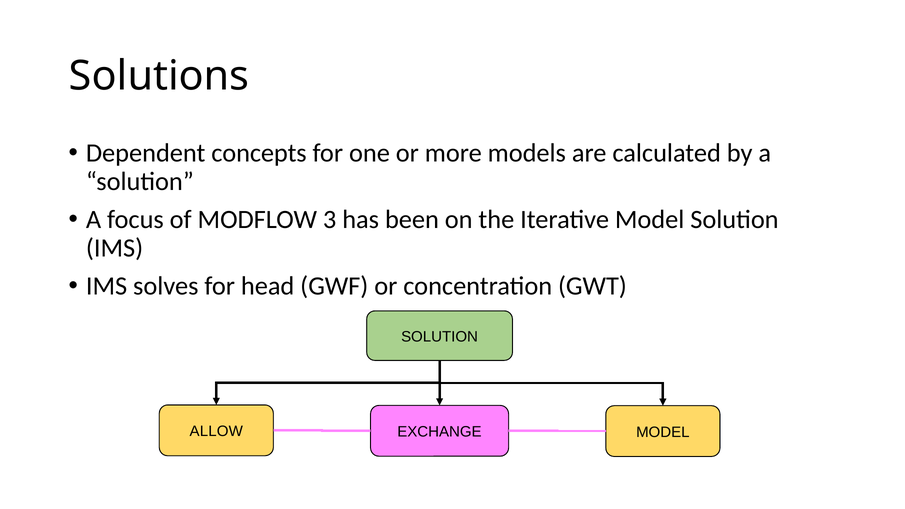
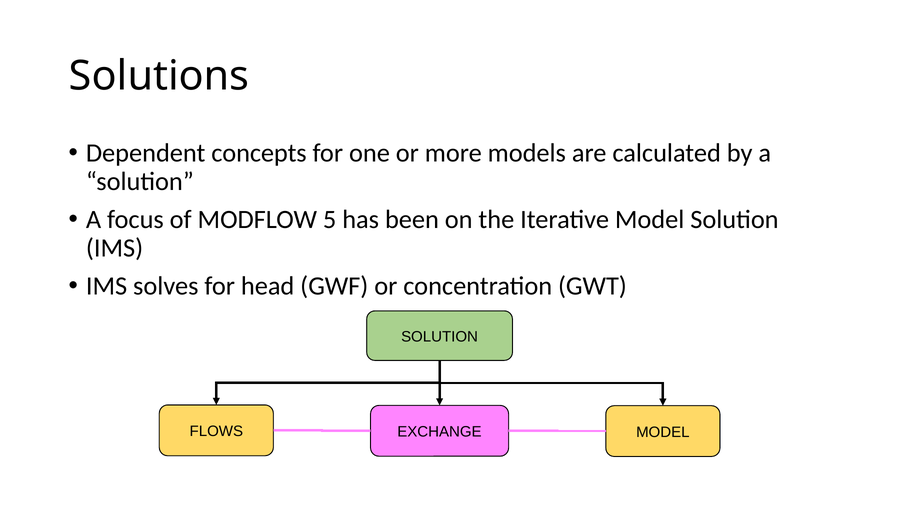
3: 3 -> 5 (330, 219)
ALLOW: ALLOW -> FLOWS (216, 431)
